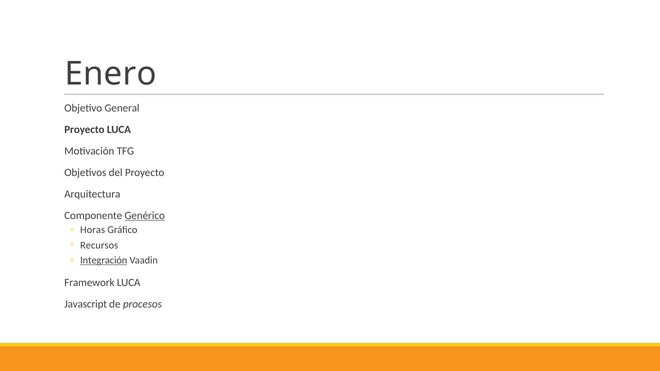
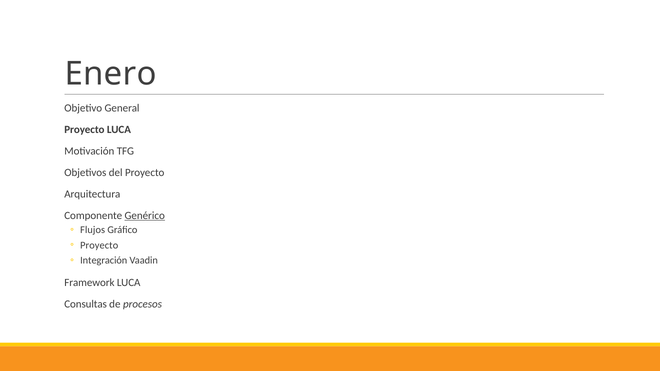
Horas: Horas -> Flujos (93, 230)
Recursos: Recursos -> Proyecto (99, 245)
Integración underline: present -> none (104, 261)
Javascript: Javascript -> Consultas (86, 305)
